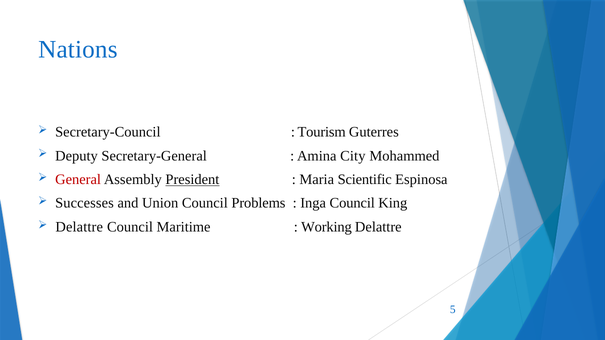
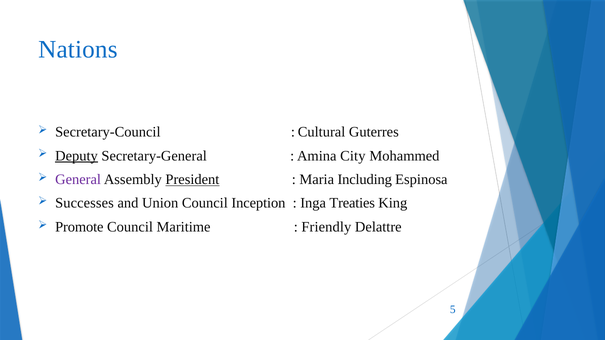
Tourism: Tourism -> Cultural (322, 132)
Deputy underline: none -> present (76, 156)
General colour: red -> purple (78, 180)
Scientific: Scientific -> Including (365, 180)
Problems: Problems -> Inception (258, 203)
Inga Council: Council -> Treaties (352, 203)
Delattre: Delattre -> Promote (79, 227)
Working: Working -> Friendly (326, 227)
